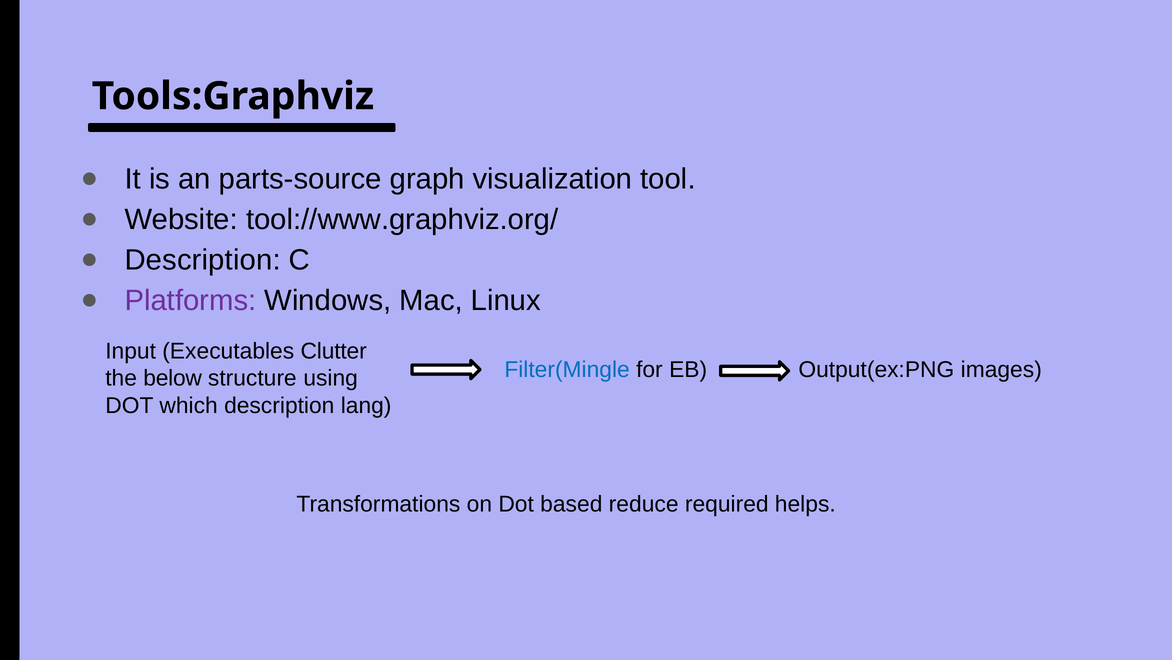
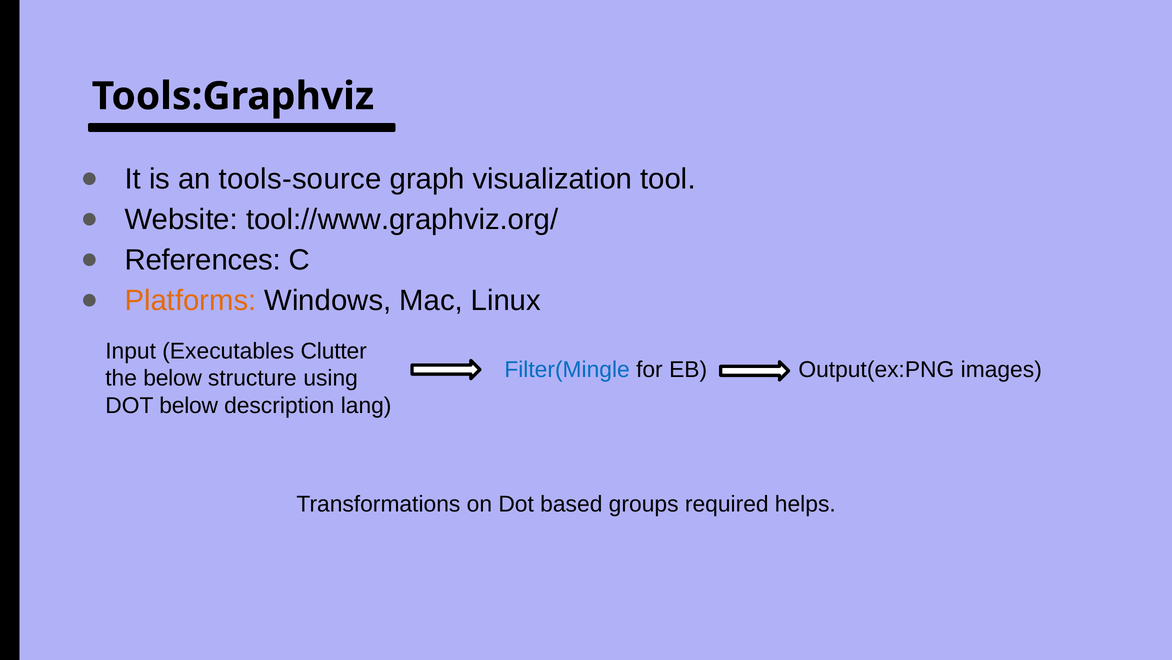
parts-source: parts-source -> tools-source (300, 179)
Description: Description -> References (203, 260)
Platforms colour: purple -> orange (191, 300)
DOT which: which -> below (189, 405)
reduce: reduce -> groups (644, 504)
